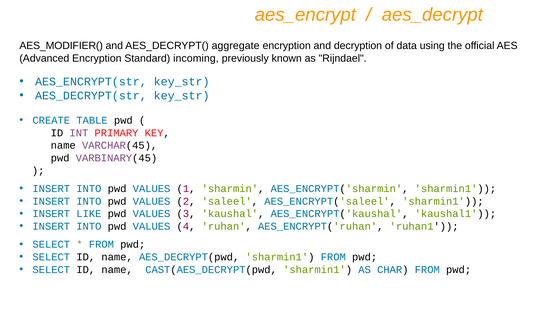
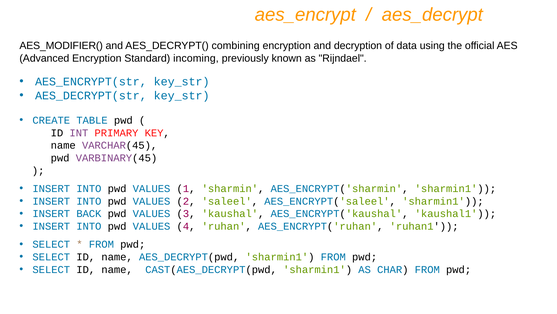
aggregate: aggregate -> combining (236, 46)
LIKE: LIKE -> BACK (89, 213)
